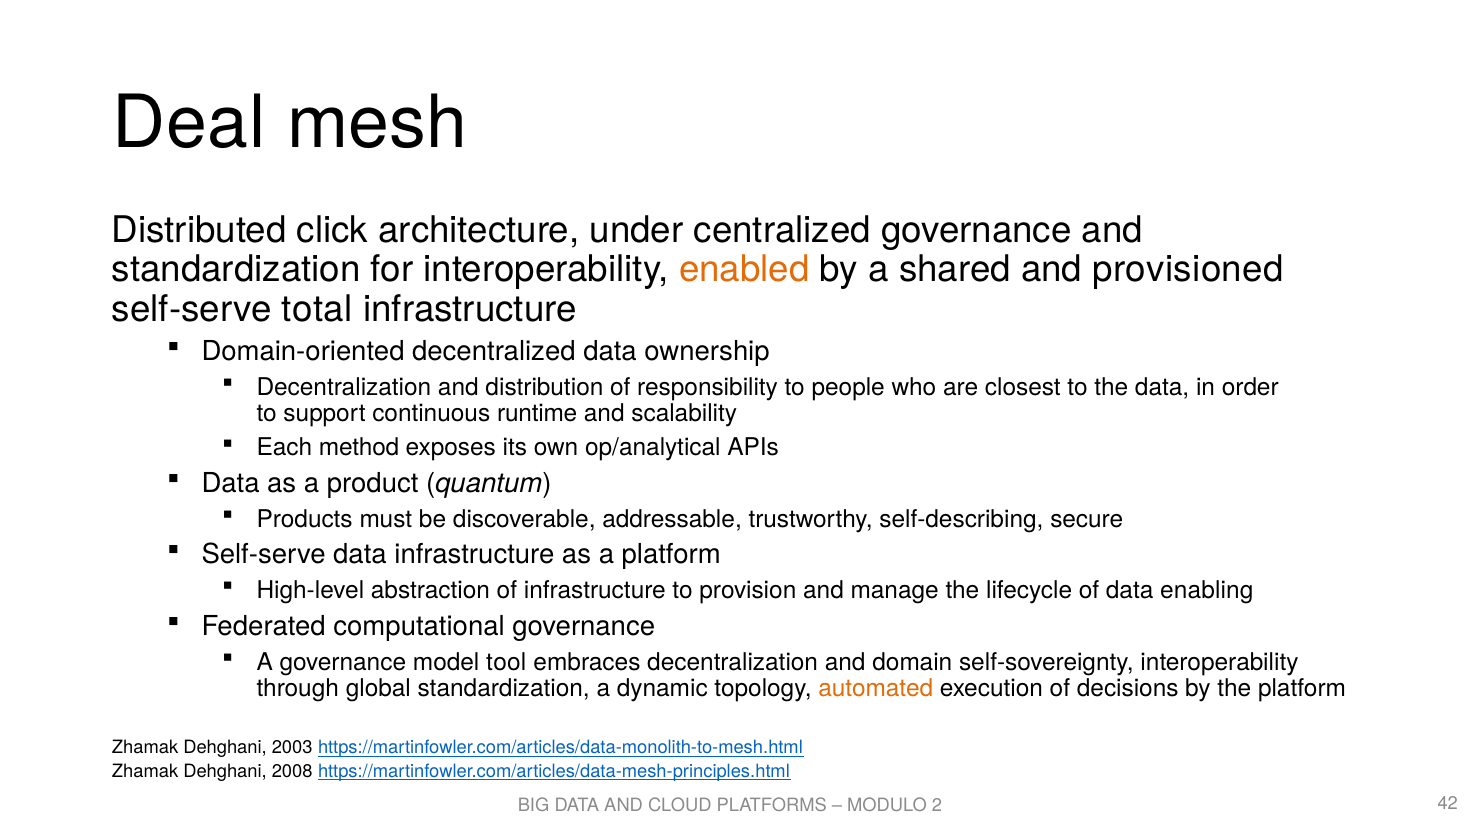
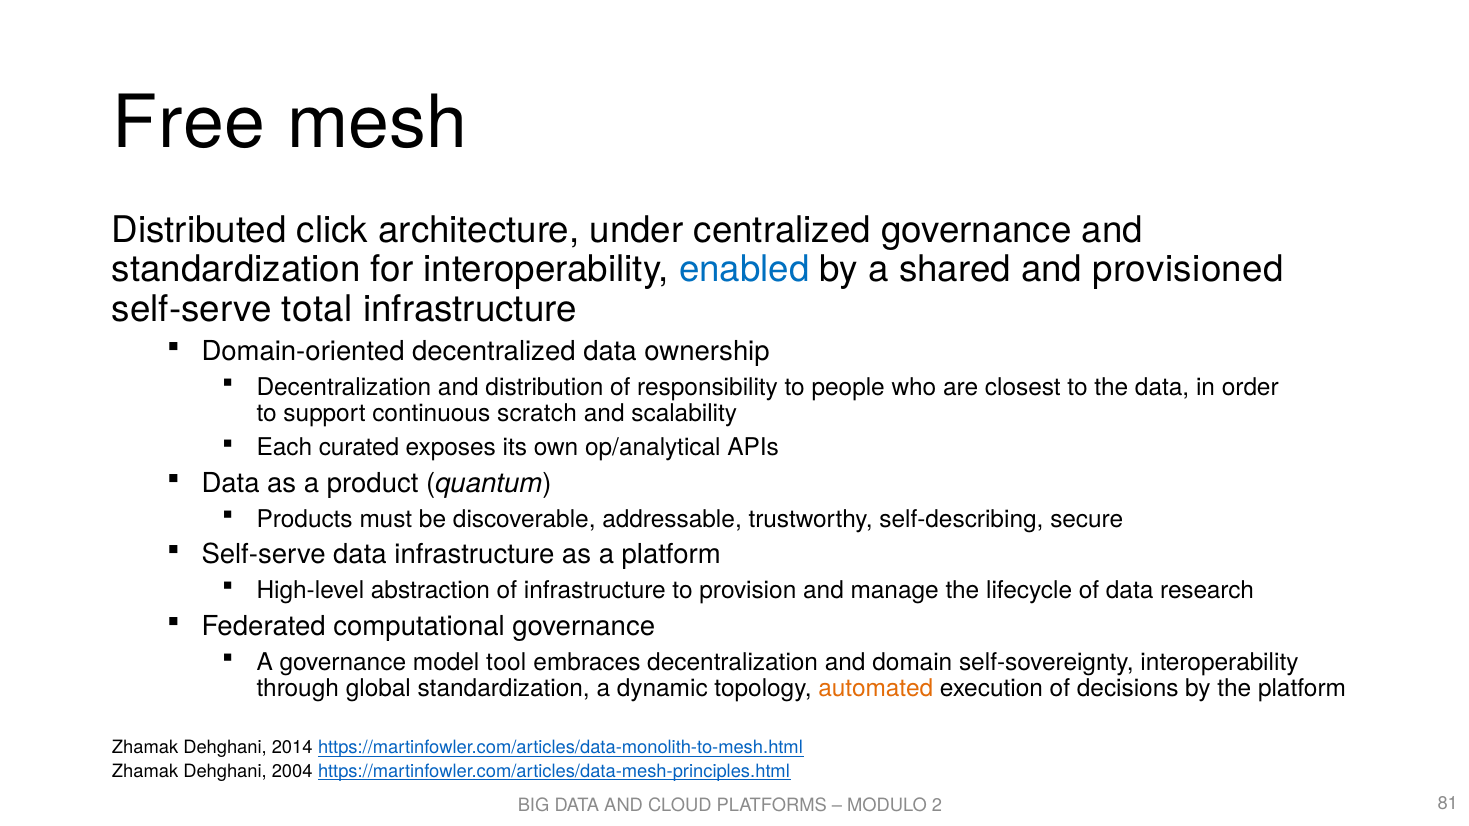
Deal: Deal -> Free (189, 123)
enabled colour: orange -> blue (744, 270)
runtime: runtime -> scratch (537, 414)
method: method -> curated (359, 448)
enabling: enabling -> research (1207, 591)
2003: 2003 -> 2014 (292, 748)
2008: 2008 -> 2004 (292, 772)
42: 42 -> 81 (1448, 803)
